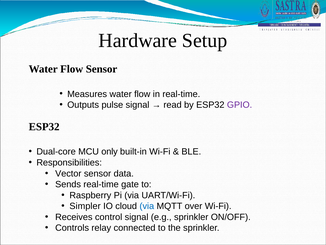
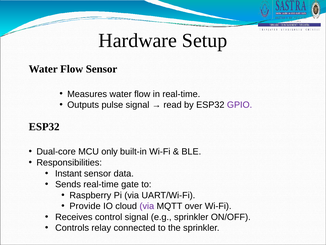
Vector: Vector -> Instant (68, 173)
Simpler: Simpler -> Provide (85, 206)
via colour: blue -> purple (147, 206)
